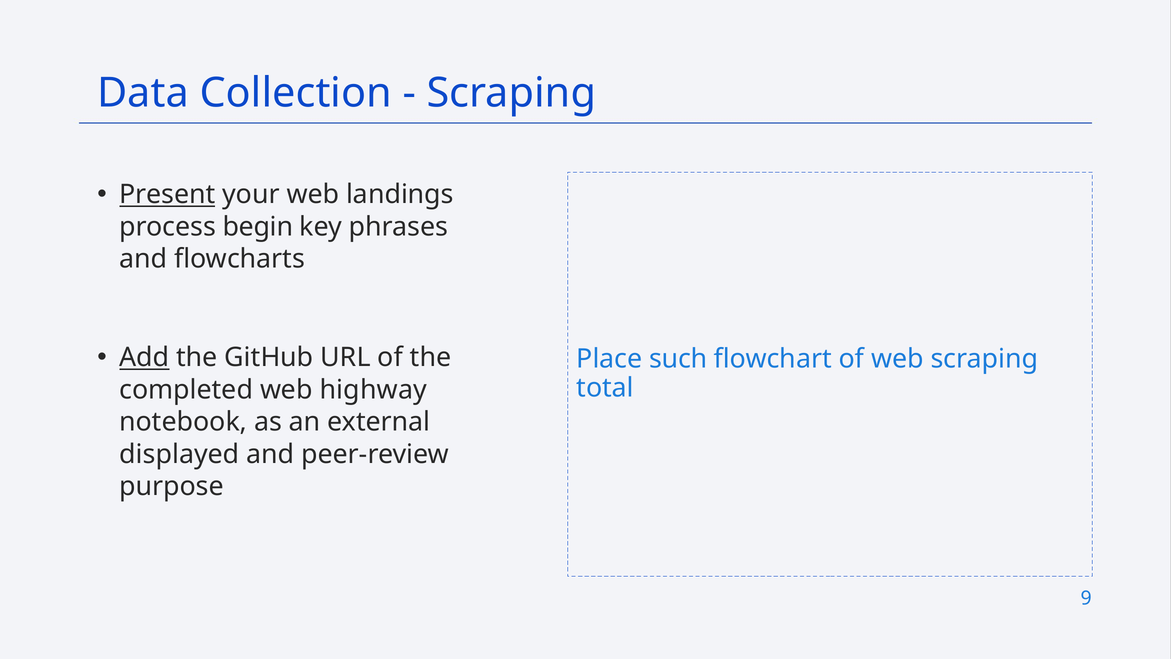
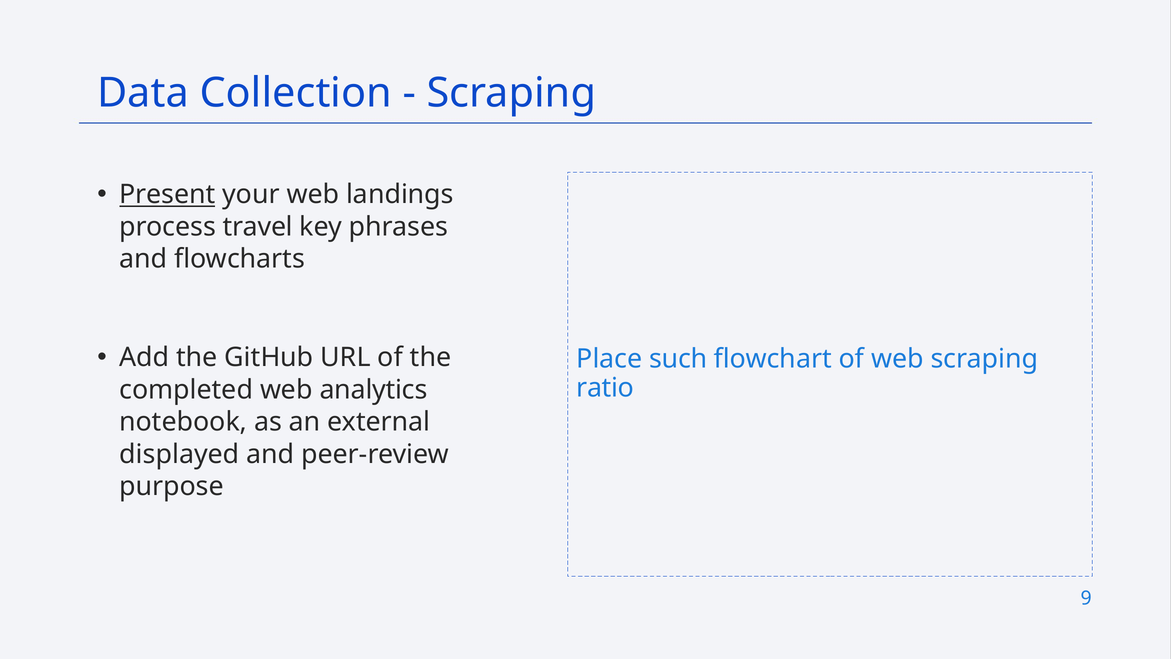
begin: begin -> travel (258, 227)
Add underline: present -> none (144, 357)
total: total -> ratio (605, 388)
highway: highway -> analytics (374, 390)
